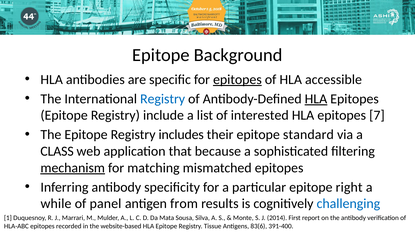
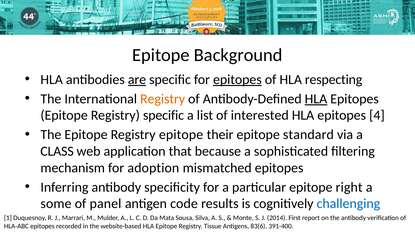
are underline: none -> present (137, 80)
accessible: accessible -> respecting (334, 80)
Registry colour: blue -> orange (163, 99)
Registry include: include -> specific (164, 116)
7: 7 -> 4 (377, 116)
Registry includes: includes -> epitope (181, 135)
mechanism underline: present -> none (73, 168)
matching: matching -> adoption (153, 168)
while: while -> some (56, 204)
from: from -> code (184, 204)
